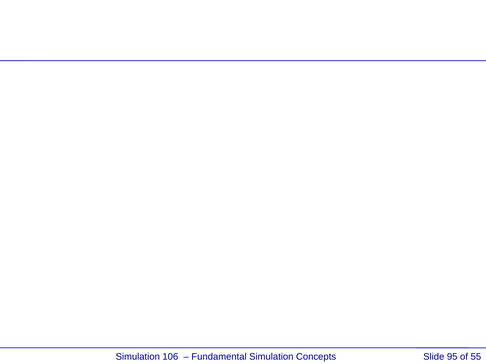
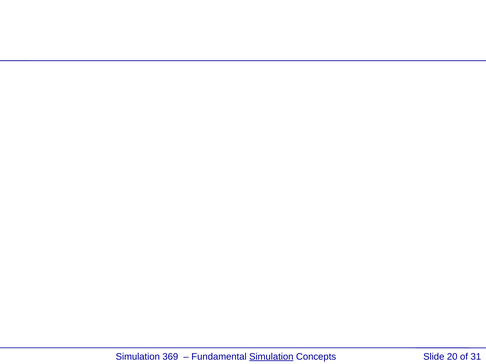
106: 106 -> 369 (170, 357)
Simulation underline: none -> present (271, 357)
95: 95 -> 20 (452, 357)
55: 55 -> 31 (476, 357)
